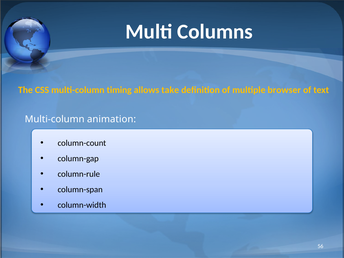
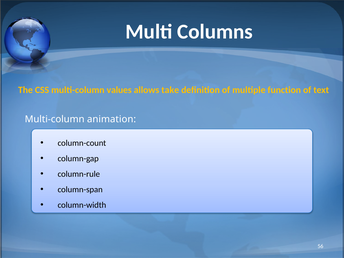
timing: timing -> values (119, 90)
browser: browser -> function (284, 90)
